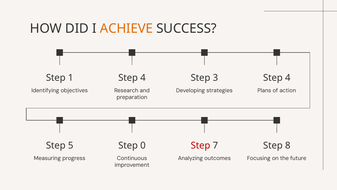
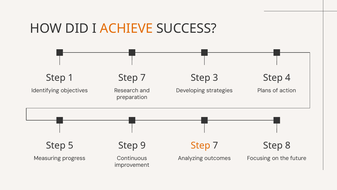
4: 4 -> 7 (143, 78)
0: 0 -> 9 (143, 145)
Step colour: red -> orange (200, 145)
